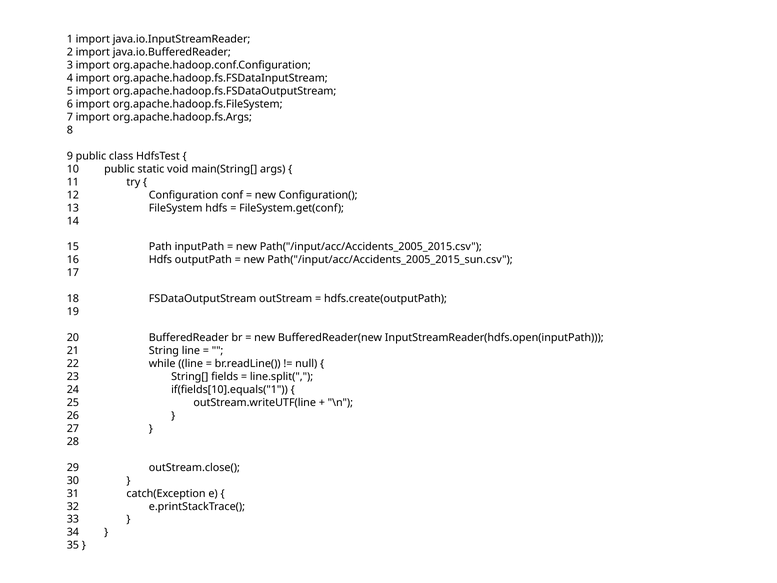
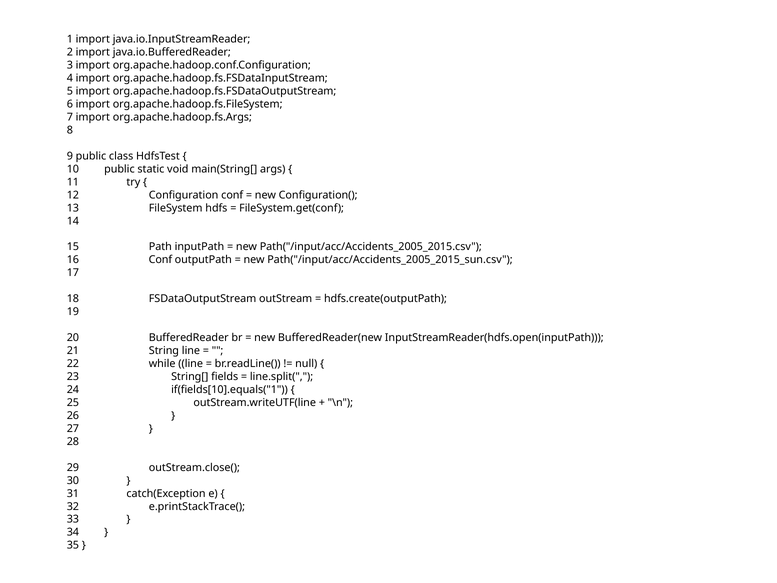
16 Hdfs: Hdfs -> Conf (160, 260)
